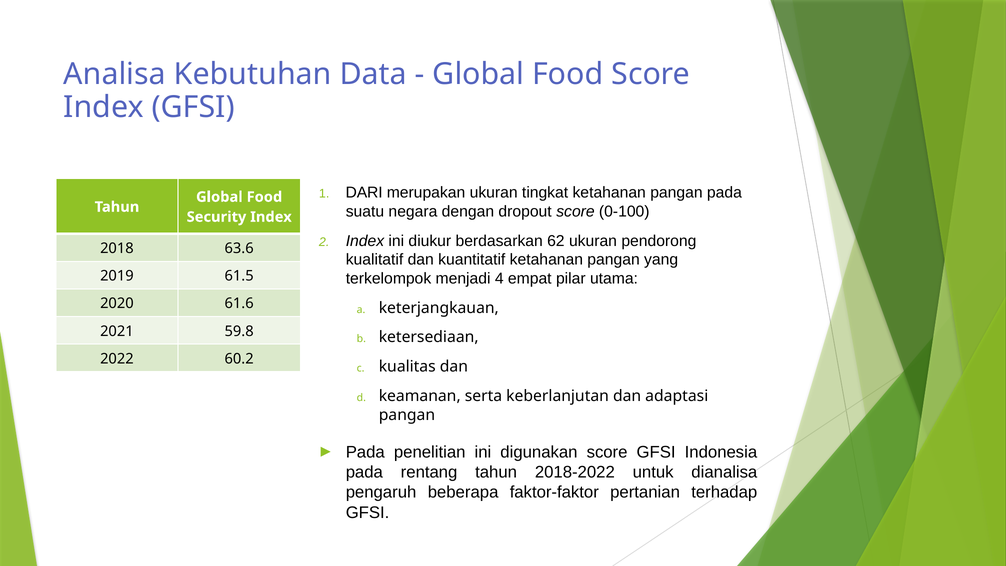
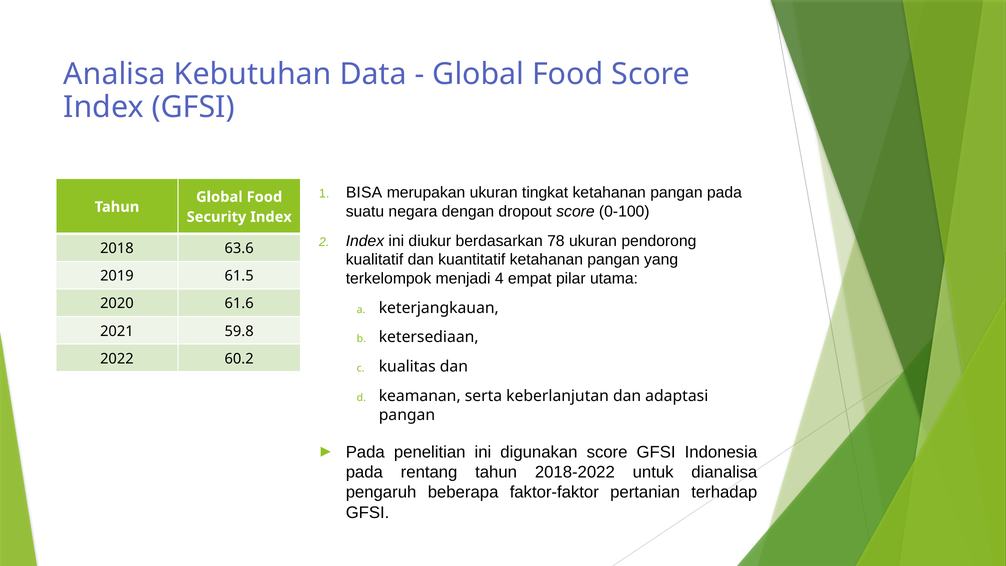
DARI: DARI -> BISA (364, 193)
62: 62 -> 78 (556, 241)
